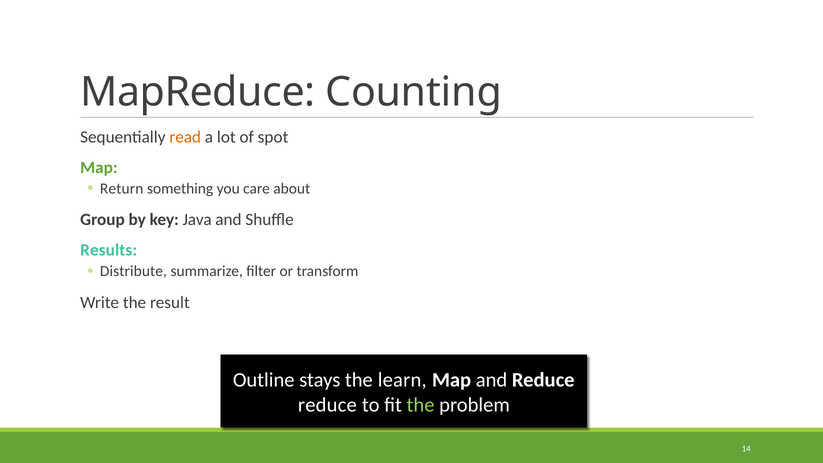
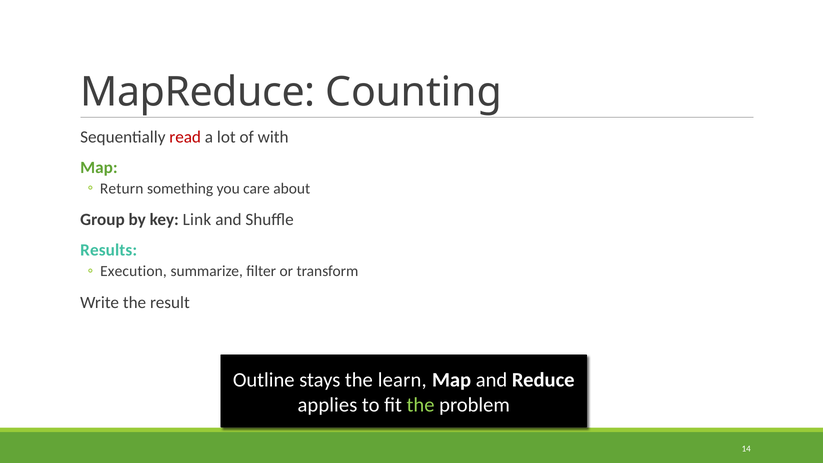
read colour: orange -> red (185, 137)
spot: spot -> with (273, 137)
Java: Java -> Link (197, 220)
Distribute: Distribute -> Execution (133, 271)
reduce: reduce -> applies (327, 405)
